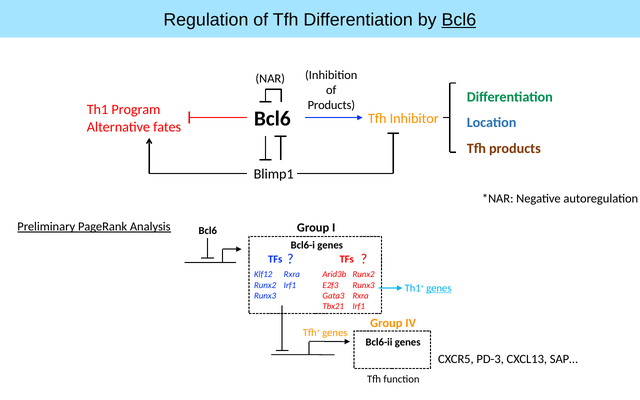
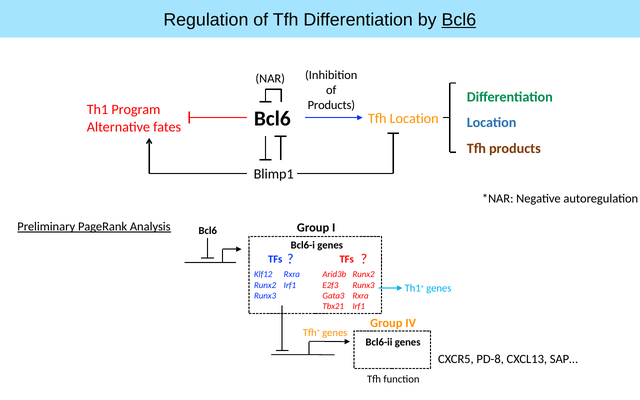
Tfh Inhibitor: Inhibitor -> Location (414, 118)
genes underline: present -> none (439, 288)
PD-3: PD-3 -> PD-8 (490, 359)
